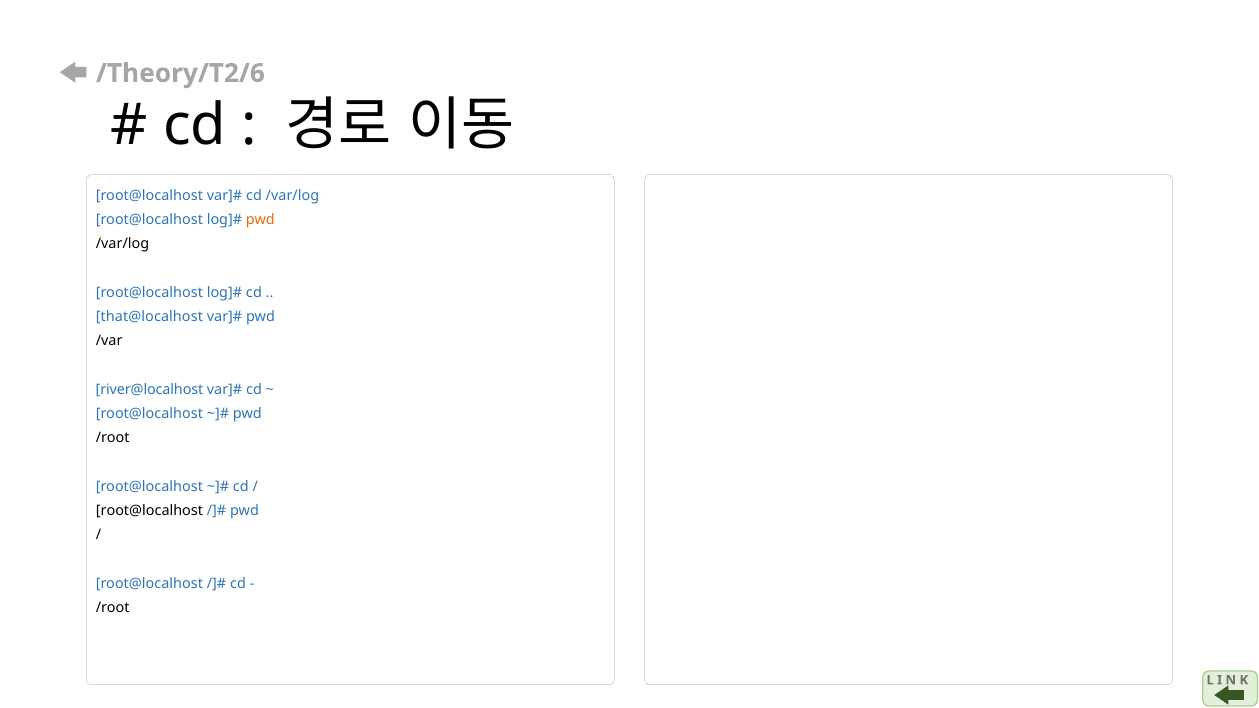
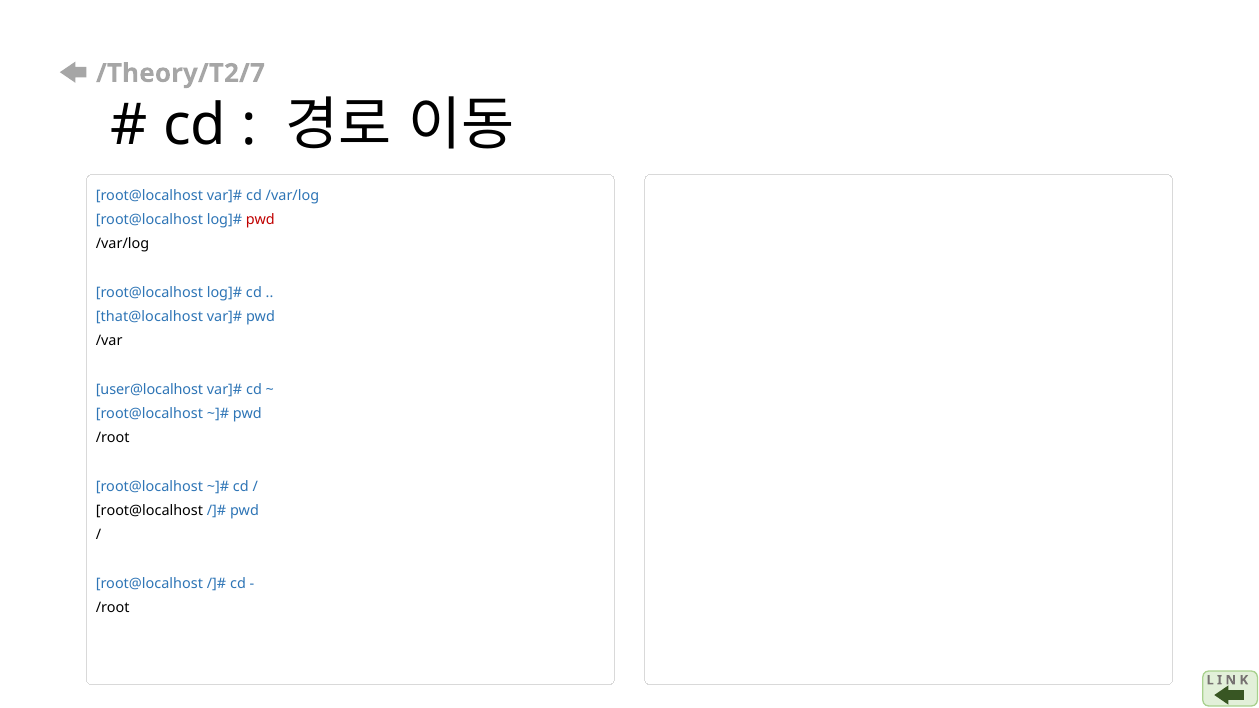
/Theory/T2/6: /Theory/T2/6 -> /Theory/T2/7 (180, 73)
pwd colour: orange -> red (260, 220)
river@localhost: river@localhost -> user@localhost (149, 390)
